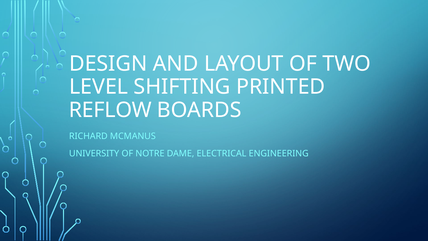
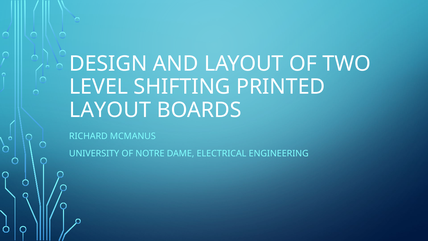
REFLOW: REFLOW -> LAYOUT (110, 110)
